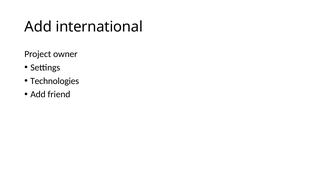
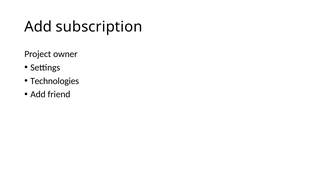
international: international -> subscription (99, 27)
